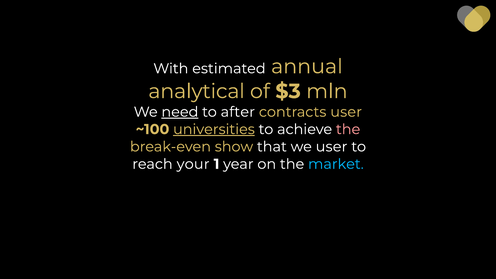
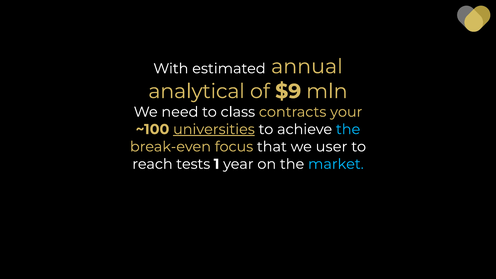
$3: $3 -> $9 (288, 91)
need underline: present -> none (180, 112)
after: after -> class (238, 112)
contracts user: user -> your (346, 112)
the colour: pink -> light blue (348, 129)
show: show -> focus (234, 147)
your: your -> tests (193, 164)
